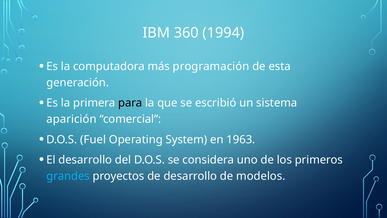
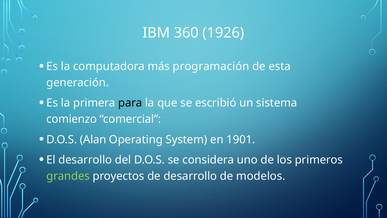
1994: 1994 -> 1926 (223, 33)
aparición: aparición -> comienzo (72, 119)
Fuel: Fuel -> Alan (93, 139)
1963: 1963 -> 1901 (241, 139)
grandes colour: light blue -> light green (68, 176)
